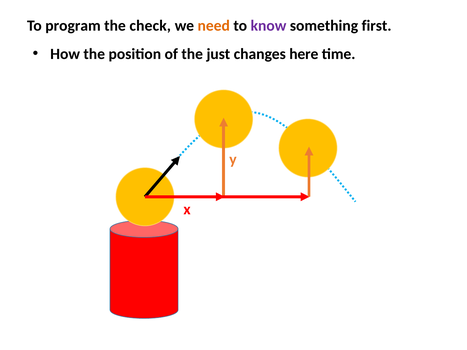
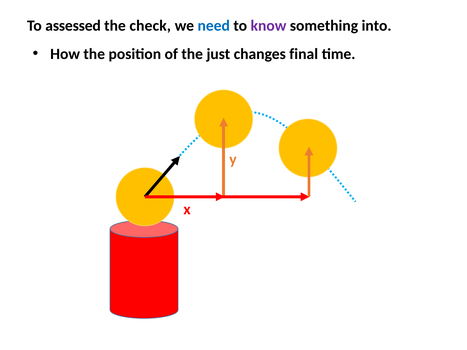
program: program -> assessed (73, 26)
need colour: orange -> blue (214, 26)
first: first -> into (377, 26)
here: here -> final (304, 54)
